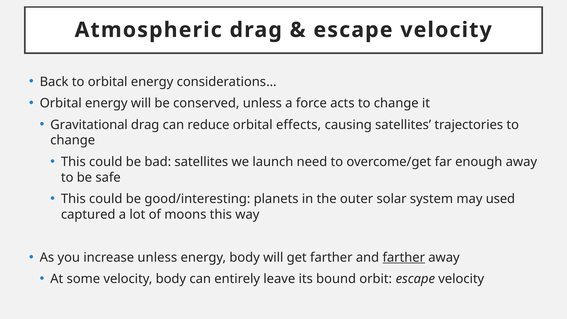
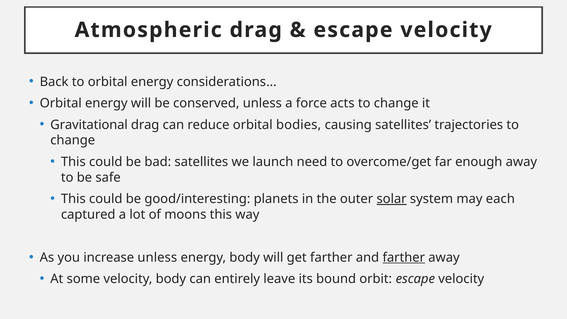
effects: effects -> bodies (299, 125)
solar underline: none -> present (392, 199)
used: used -> each (500, 199)
